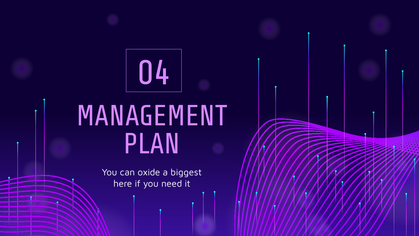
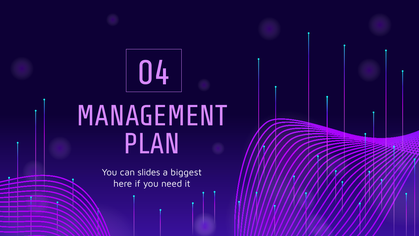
oxide: oxide -> slides (149, 172)
